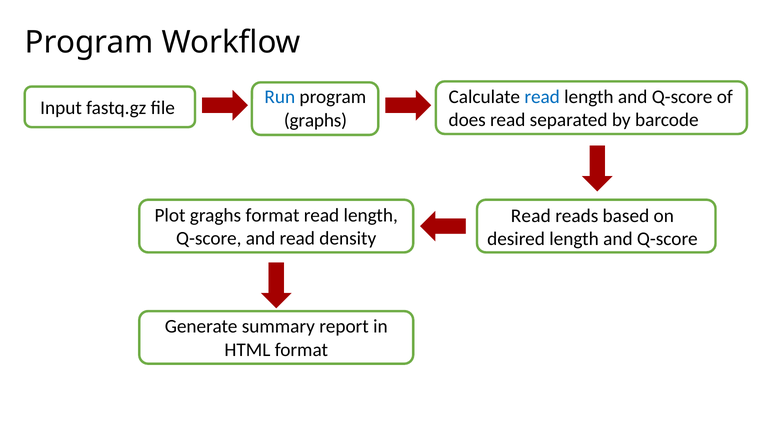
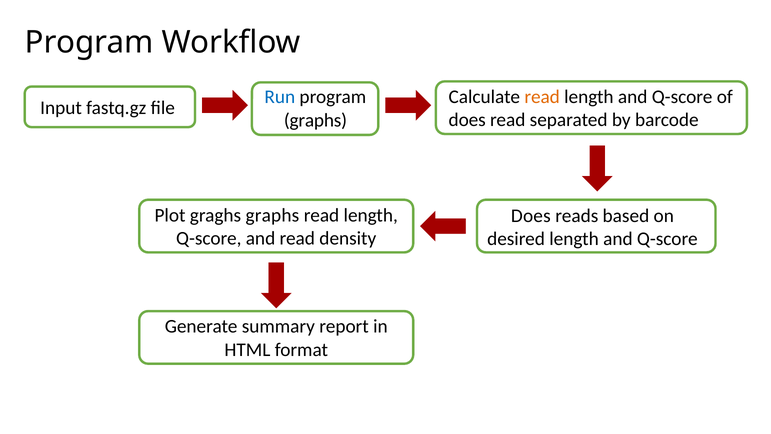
read colour: blue -> orange (542, 97)
graghs format: format -> graphs (272, 215)
Read: Read -> Does (531, 216)
